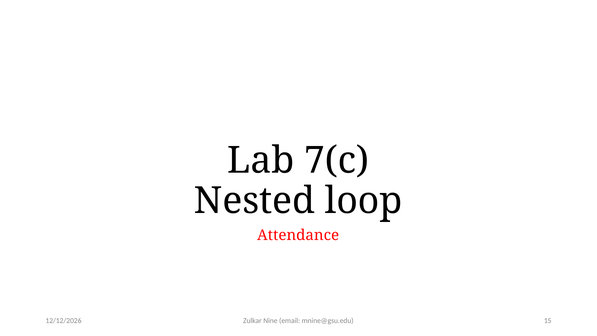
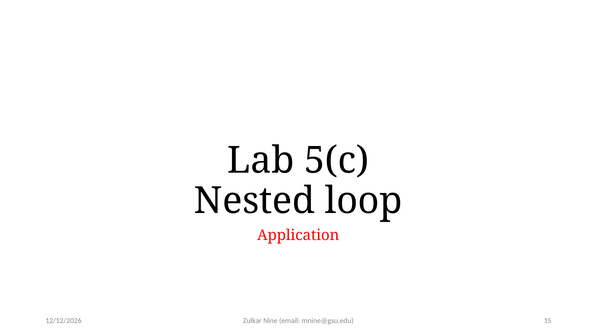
7(c: 7(c -> 5(c (337, 160)
Attendance: Attendance -> Application (298, 235)
